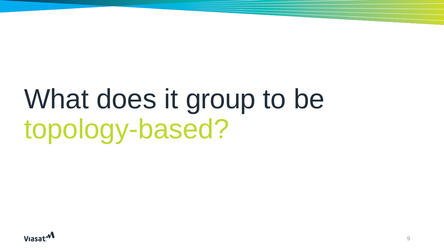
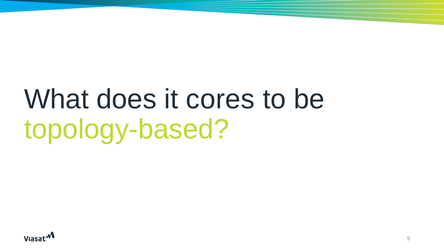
group: group -> cores (220, 99)
